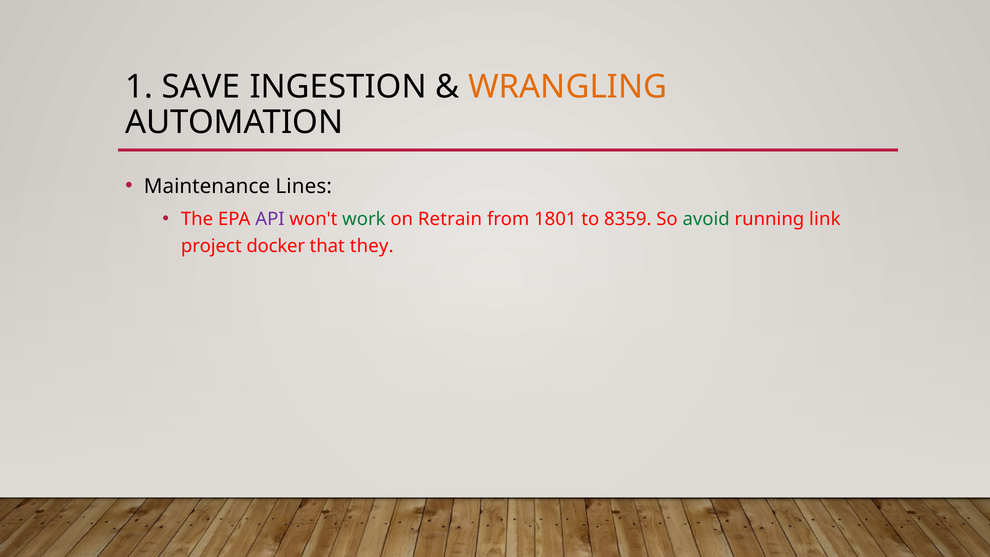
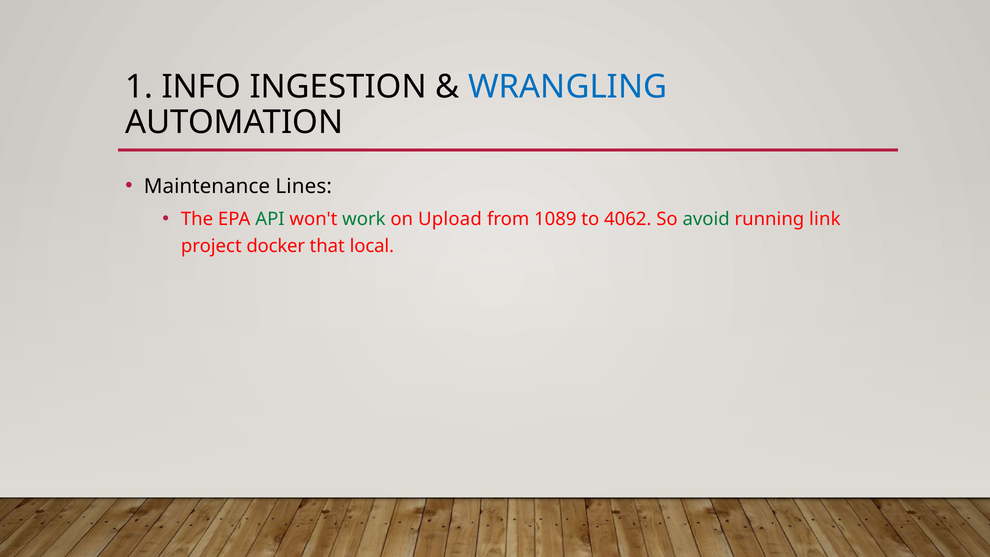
SAVE: SAVE -> INFO (201, 87)
WRANGLING colour: orange -> blue (568, 87)
API colour: purple -> green (270, 219)
Retrain: Retrain -> Upload (450, 219)
1801: 1801 -> 1089 (555, 219)
8359: 8359 -> 4062 (628, 219)
they: they -> local (372, 246)
